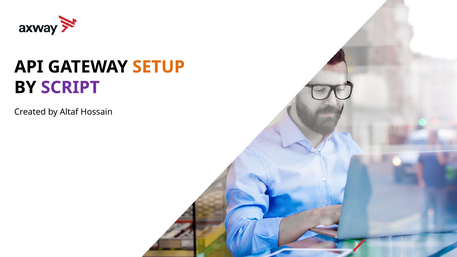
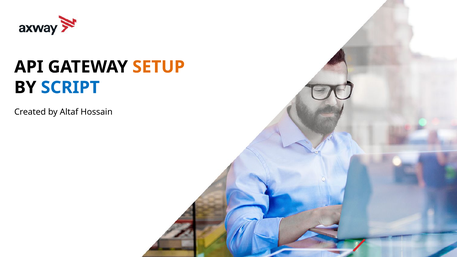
SCRIPT colour: purple -> blue (70, 87)
